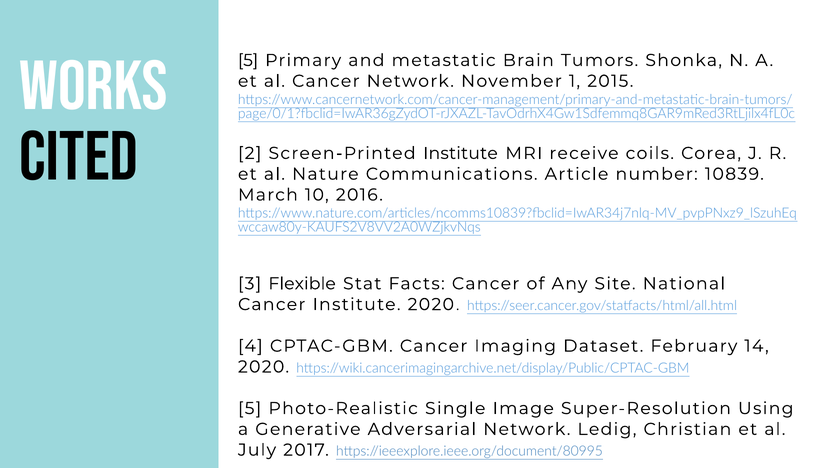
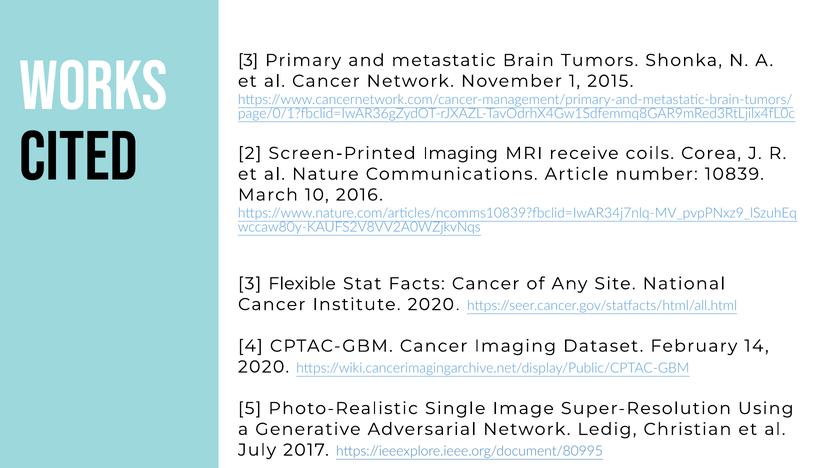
5: 5 -> 3 (248, 60)
Screen-Printed Institute: Institute -> Imaging (460, 153)
